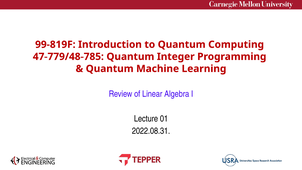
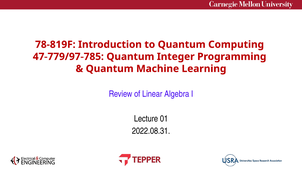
99-819F: 99-819F -> 78-819F (55, 45)
47-779/48-785: 47-779/48-785 -> 47-779/97-785 (68, 57)
